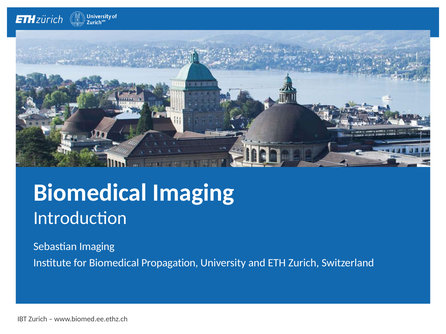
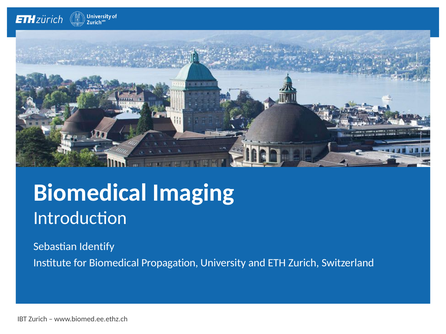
Sebastian Imaging: Imaging -> Identify (97, 247)
